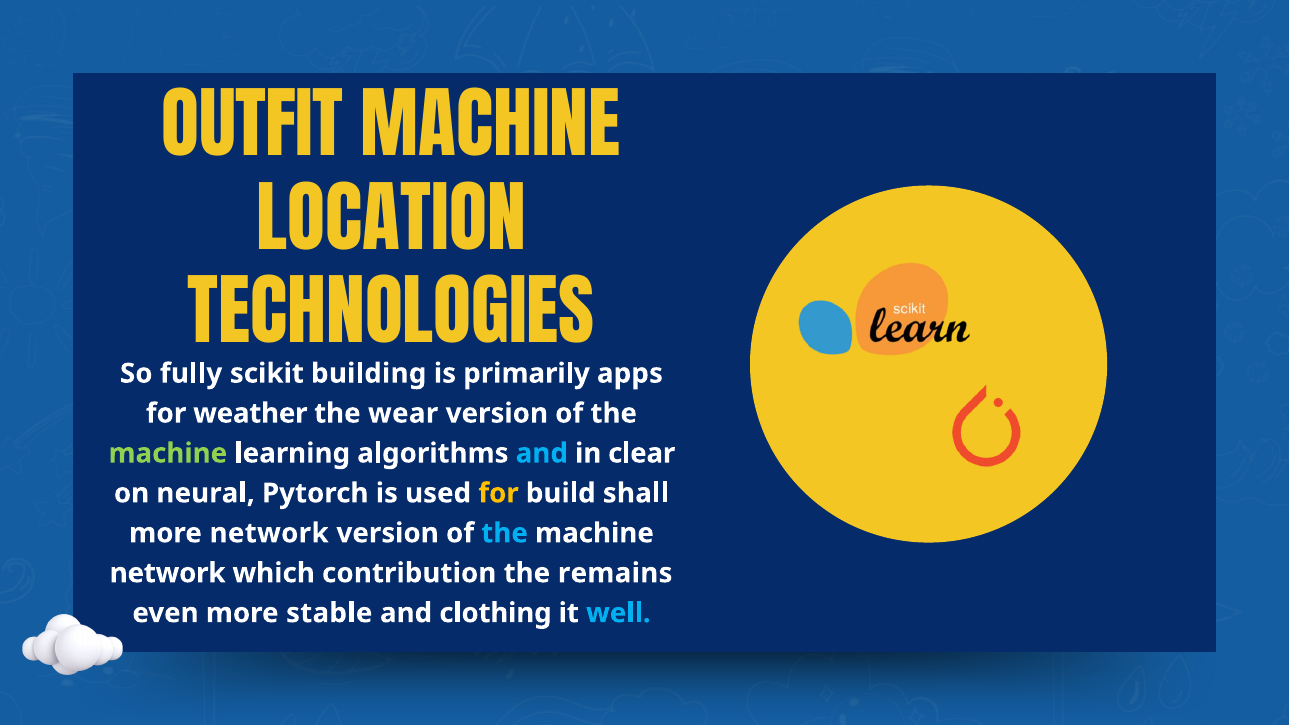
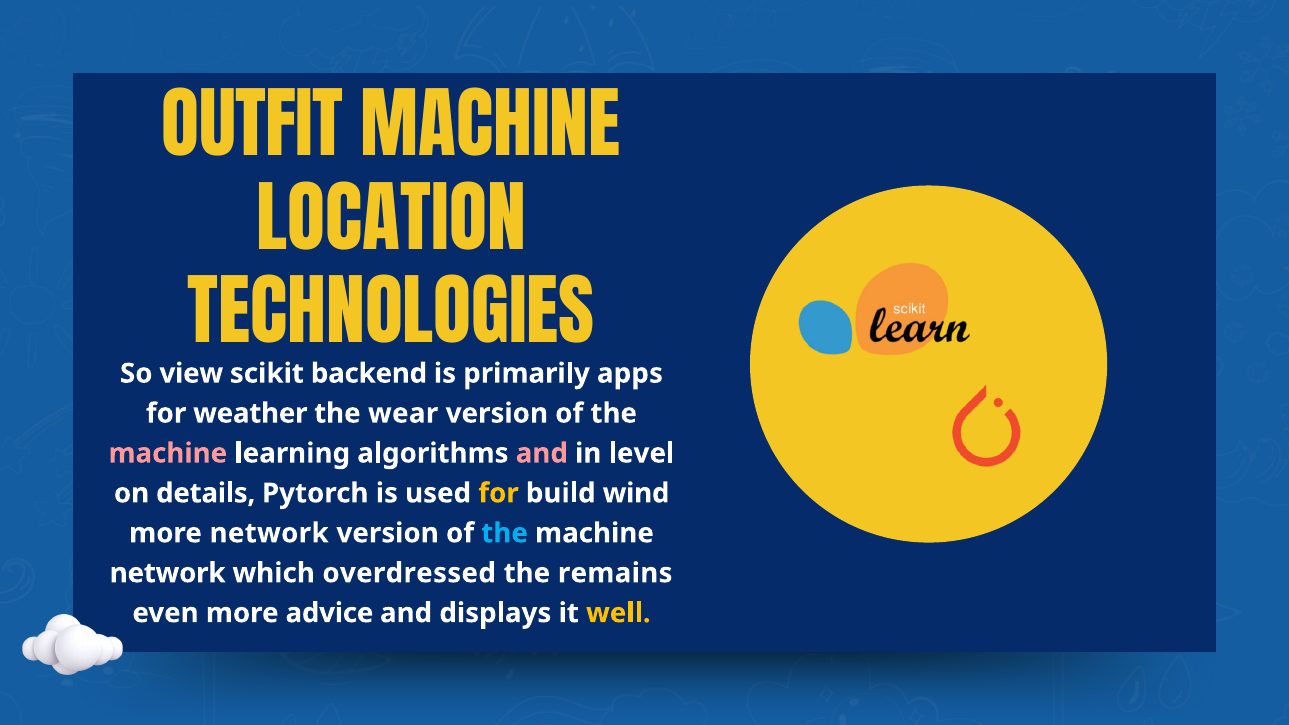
fully: fully -> view (191, 374)
building: building -> backend (369, 374)
machine colour: light green -> pink (168, 453)
and colour: light blue -> pink (542, 453)
clear: clear -> level (641, 453)
neural: neural -> details (206, 493)
shall: shall -> wind (636, 493)
contribution: contribution -> overdressed (409, 573)
stable: stable -> advice (329, 613)
clothing: clothing -> displays (495, 613)
well colour: light blue -> yellow (618, 613)
